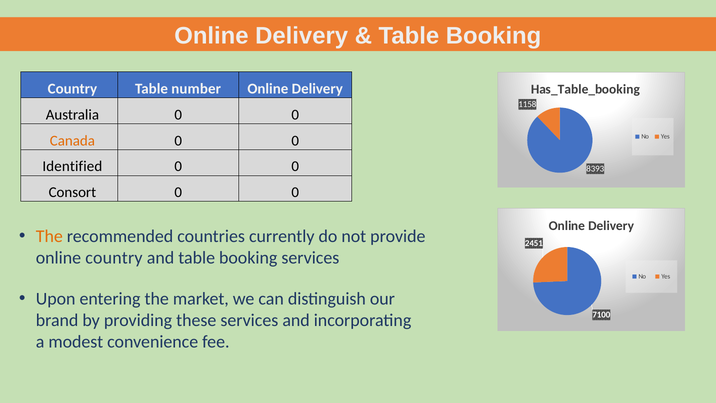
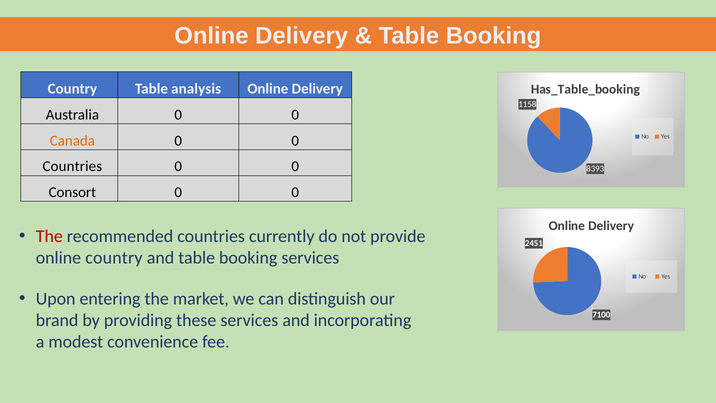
number: number -> analysis (196, 89)
Identified: Identified -> Countries (72, 166)
The colour: orange -> red (49, 236)
